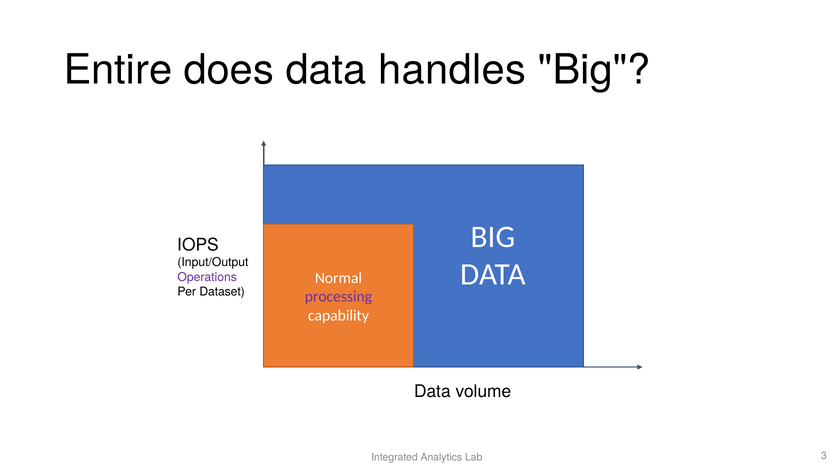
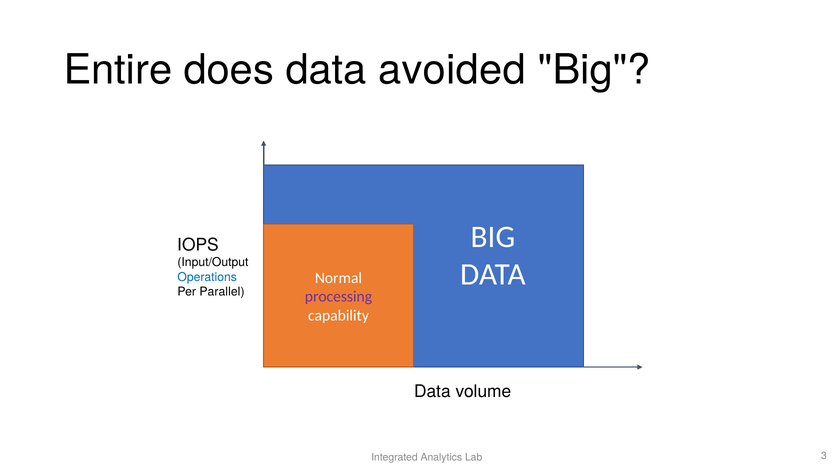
handles: handles -> avoided (452, 70)
Operations colour: purple -> blue (207, 277)
Dataset: Dataset -> Parallel (222, 291)
